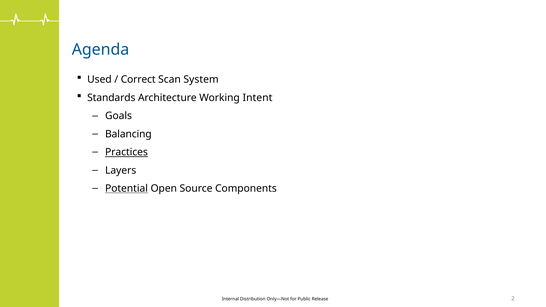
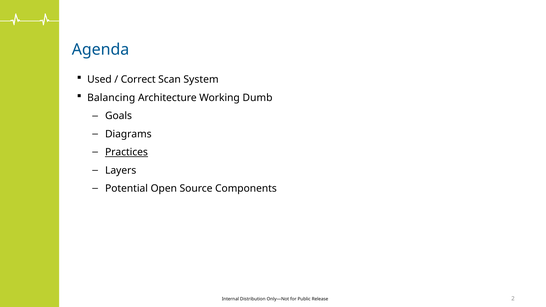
Standards: Standards -> Balancing (111, 98)
Intent: Intent -> Dumb (258, 98)
Balancing: Balancing -> Diagrams (128, 134)
Potential underline: present -> none (127, 189)
